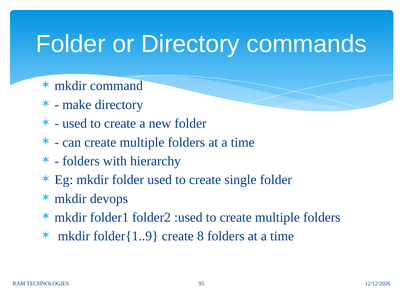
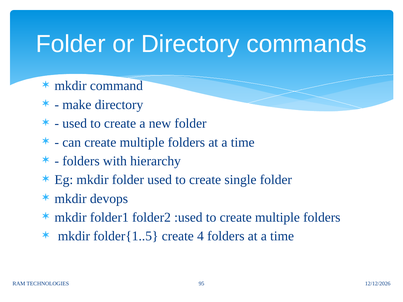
folder{1..9: folder{1..9 -> folder{1..5 (126, 236)
8: 8 -> 4 (200, 236)
